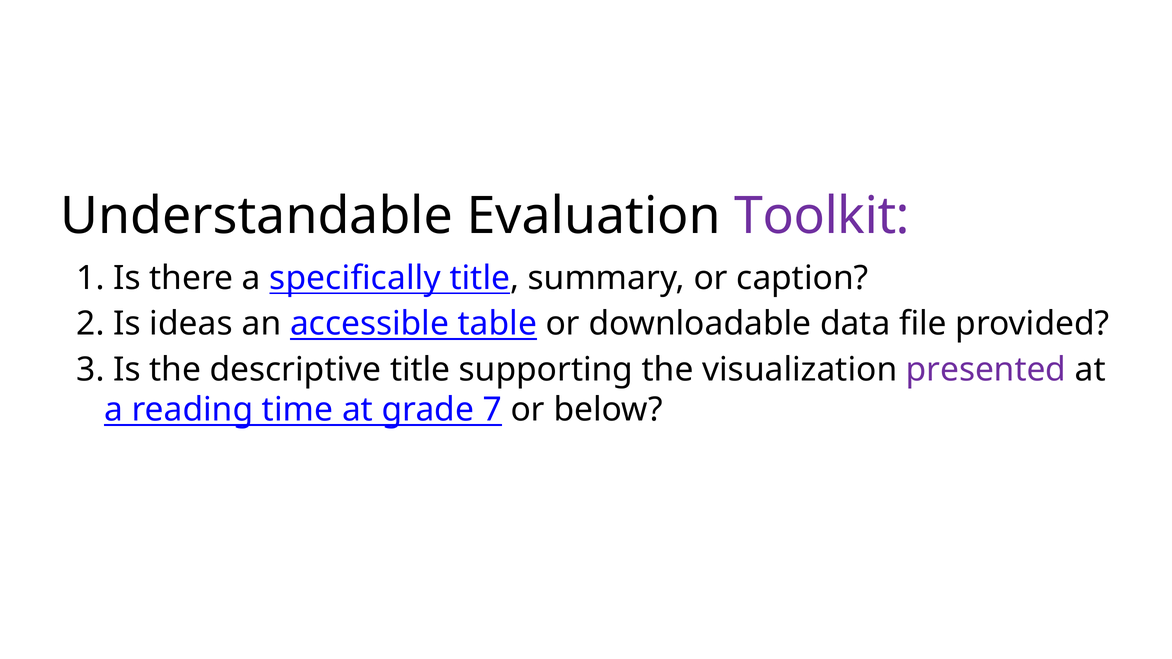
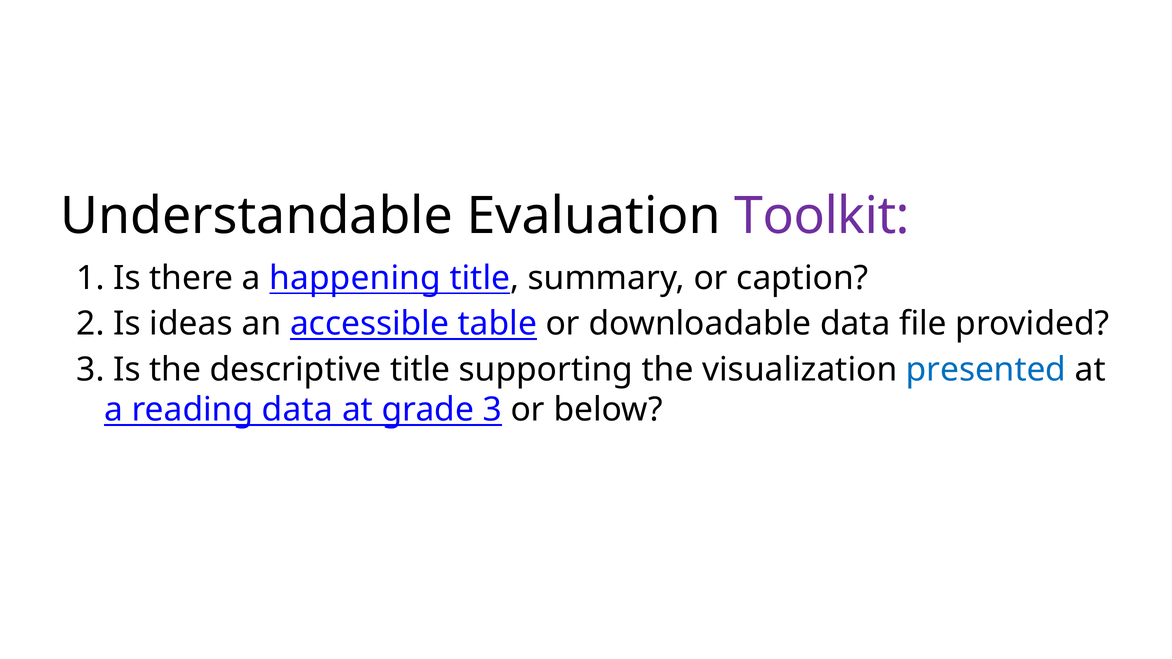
specifically: specifically -> happening (355, 278)
presented colour: purple -> blue (986, 370)
reading time: time -> data (297, 410)
grade 7: 7 -> 3 (492, 410)
